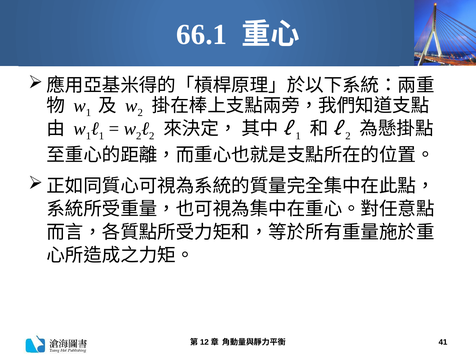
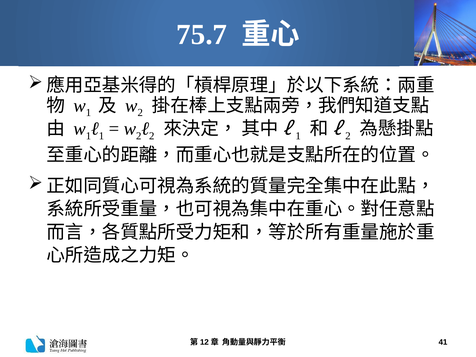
66.1: 66.1 -> 75.7 (202, 35)
